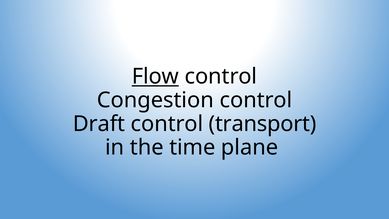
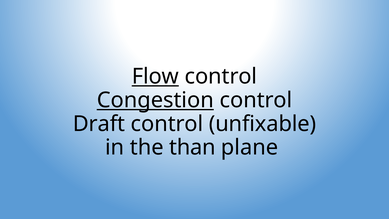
Congestion underline: none -> present (155, 100)
transport: transport -> unfixable (263, 124)
time: time -> than (192, 147)
